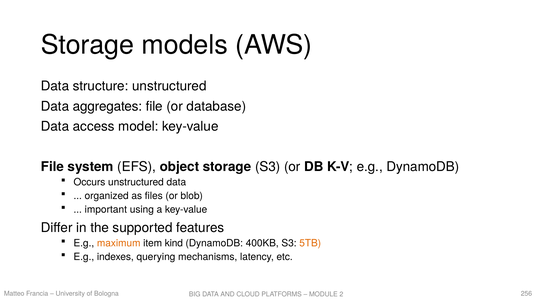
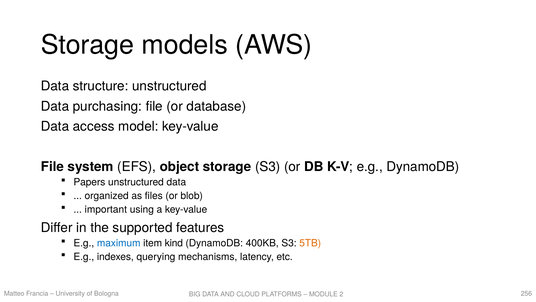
aggregates: aggregates -> purchasing (107, 106)
Occurs: Occurs -> Papers (89, 182)
maximum colour: orange -> blue (119, 243)
